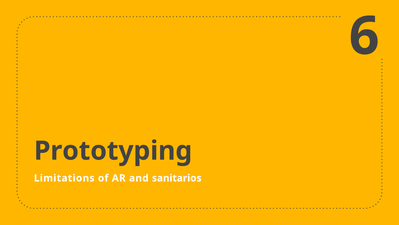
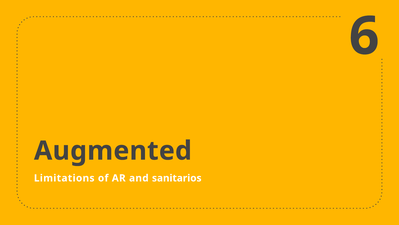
Prototyping: Prototyping -> Augmented (113, 150)
